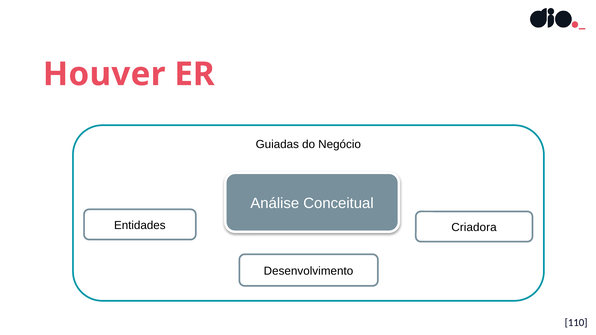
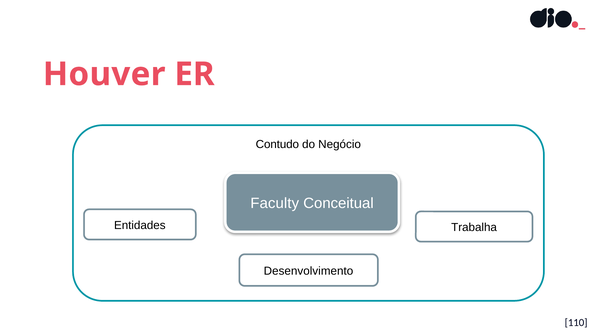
Guiadas: Guiadas -> Contudo (277, 144)
Análise: Análise -> Faculty (275, 203)
Criadora: Criadora -> Trabalha (474, 228)
